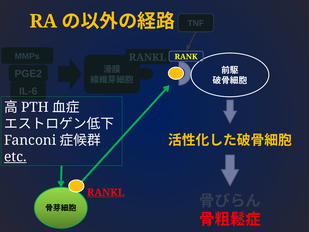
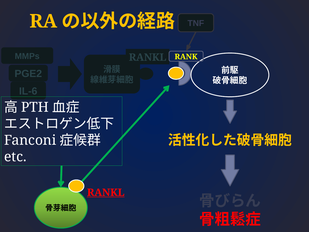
etc underline: present -> none (15, 157)
